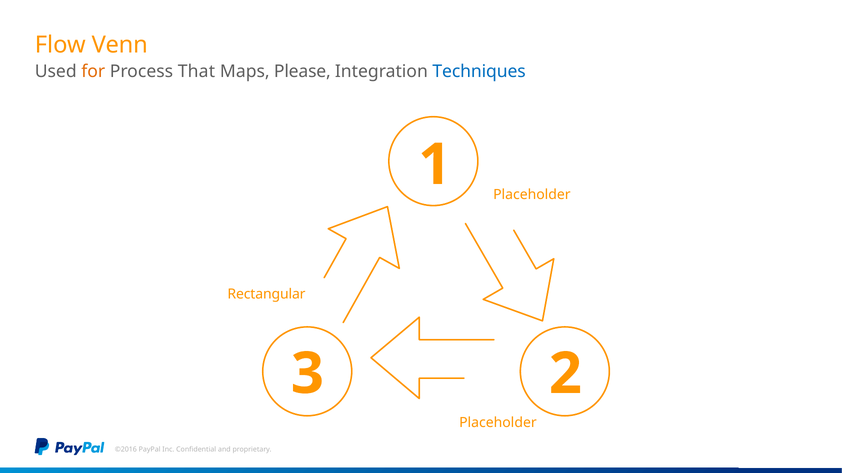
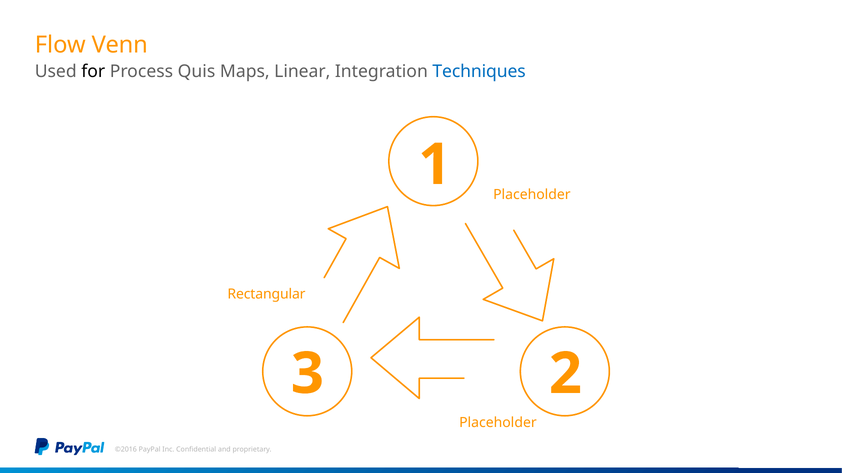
for colour: orange -> black (93, 71)
That: That -> Quis (196, 71)
Please: Please -> Linear (302, 71)
